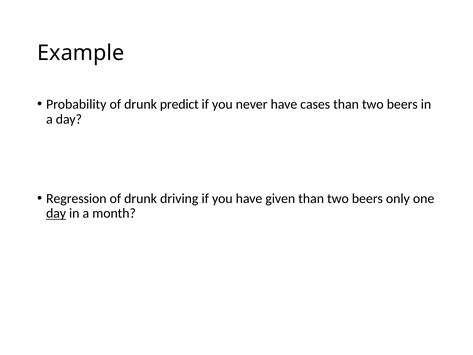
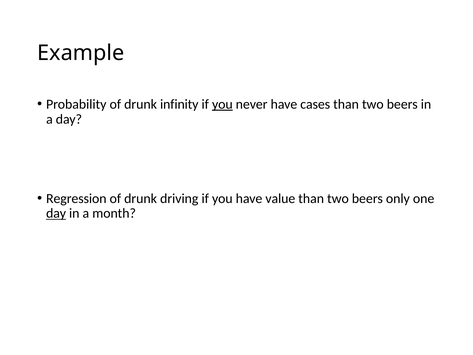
predict: predict -> infinity (179, 104)
you underline: none -> present (222, 104)
given: given -> value (280, 198)
